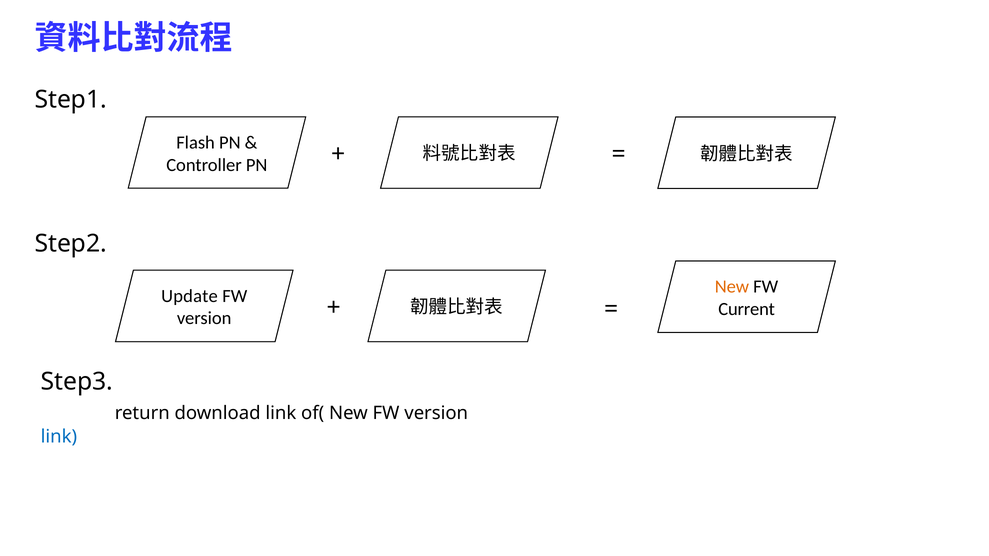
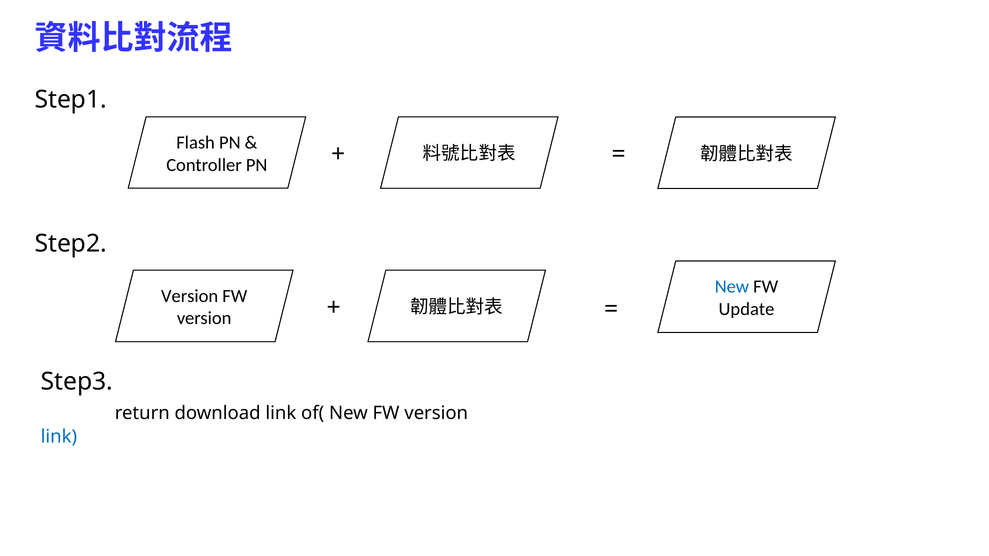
New colour: orange -> blue (732, 287)
Update: Update -> Version (190, 296)
Current: Current -> Update (746, 309)
